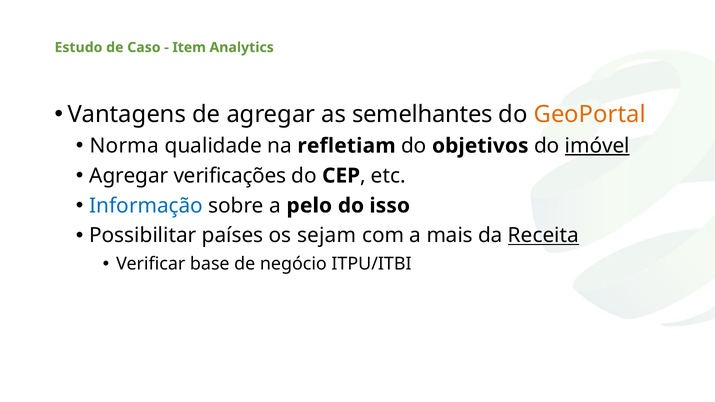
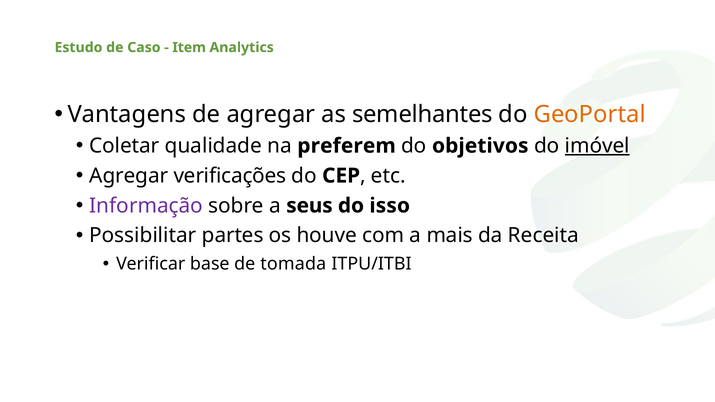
Norma: Norma -> Coletar (124, 146)
refletiam: refletiam -> preferem (347, 146)
Informação colour: blue -> purple (146, 206)
pelo: pelo -> seus (309, 206)
países: países -> partes (233, 236)
sejam: sejam -> houve (327, 236)
Receita underline: present -> none (544, 236)
negócio: negócio -> tomada (293, 264)
